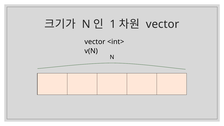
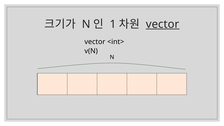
vector underline: none -> present (163, 24)
